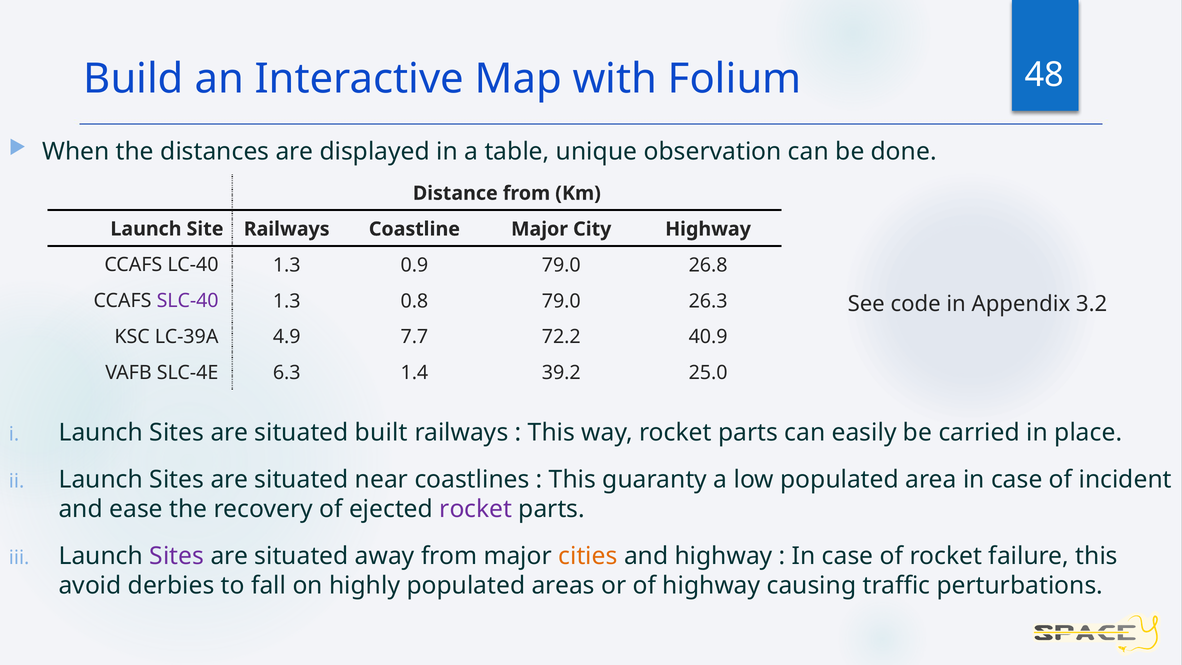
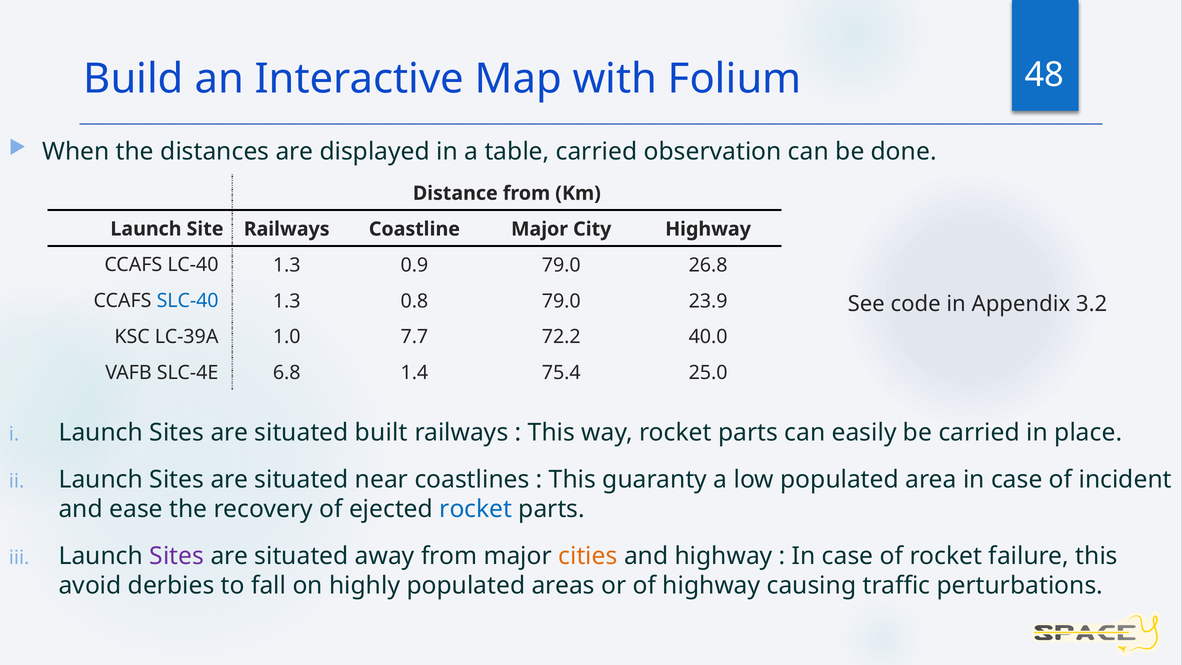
table unique: unique -> carried (596, 151)
SLC-40 colour: purple -> blue (188, 301)
26.3: 26.3 -> 23.9 (708, 301)
4.9: 4.9 -> 1.0 (287, 337)
40.9: 40.9 -> 40.0 (708, 337)
6.3: 6.3 -> 6.8 (287, 373)
39.2: 39.2 -> 75.4 (561, 373)
rocket colour: purple -> blue (476, 509)
